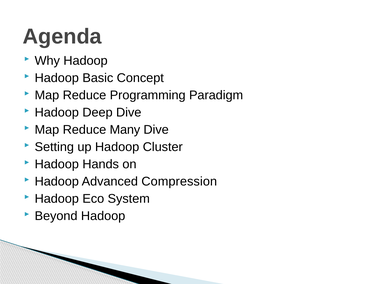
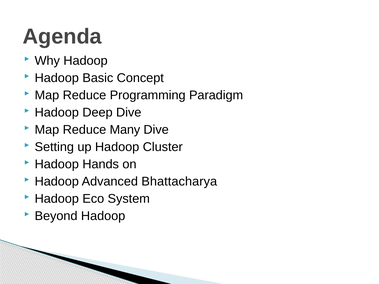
Compression: Compression -> Bhattacharya (179, 182)
